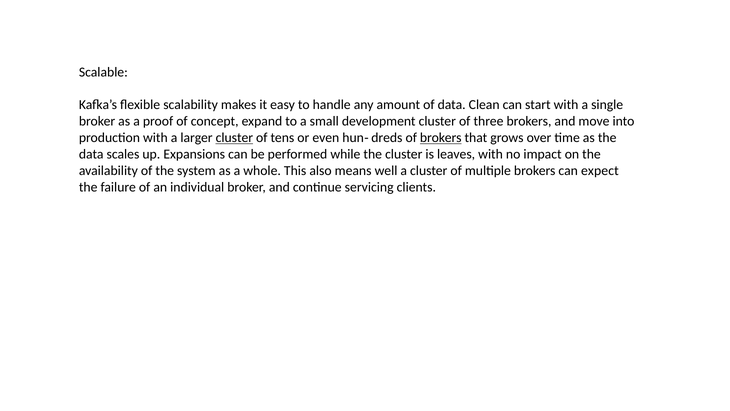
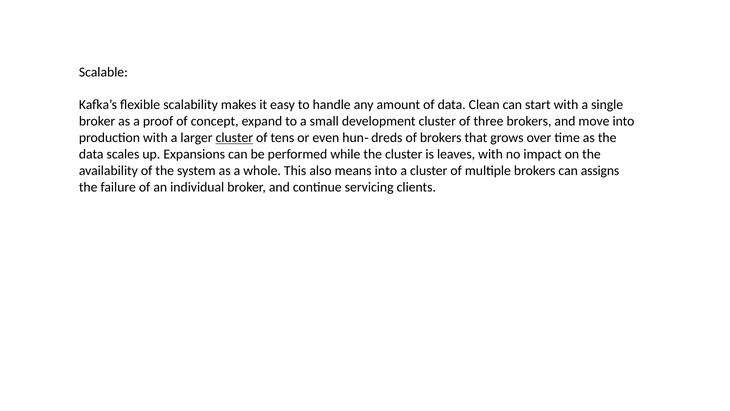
brokers underline: present -> none (441, 138)
means well: well -> into (386, 171)
expect: expect -> assigns (600, 171)
